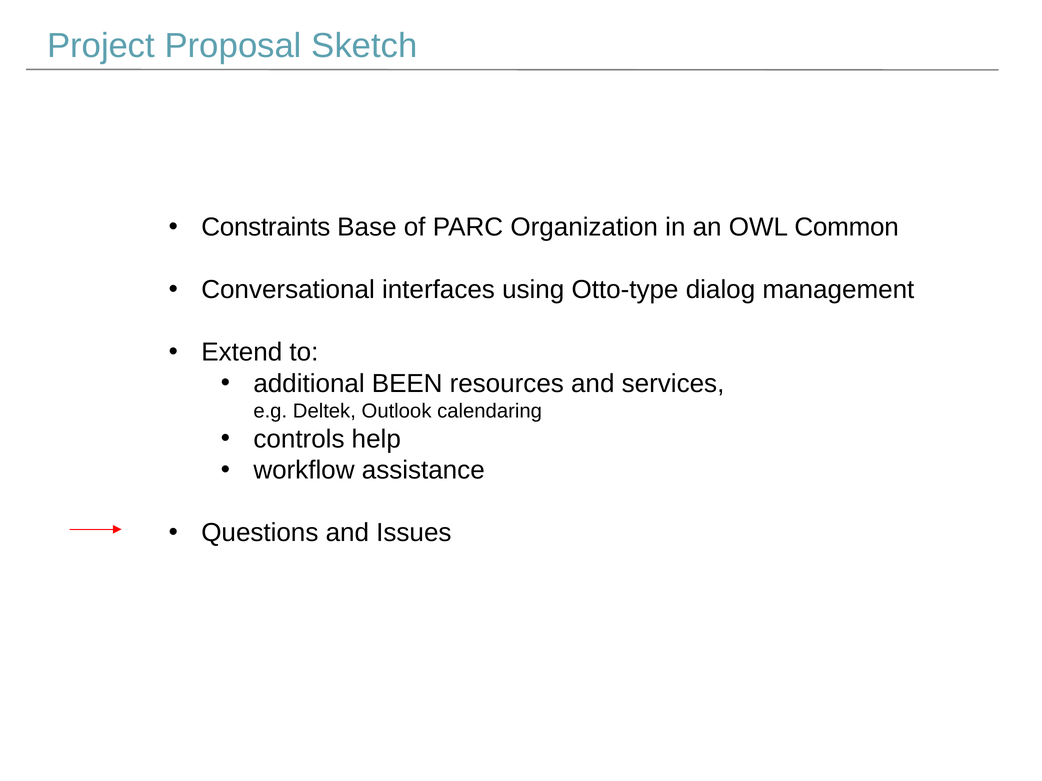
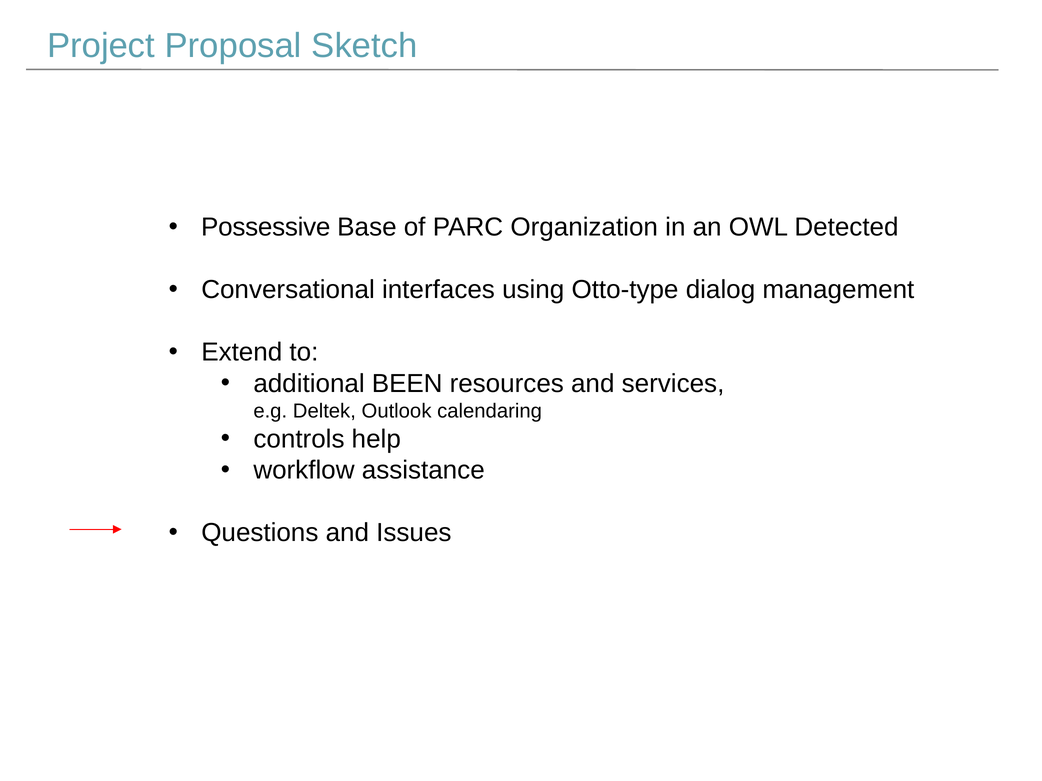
Constraints: Constraints -> Possessive (266, 227)
Common: Common -> Detected (846, 227)
